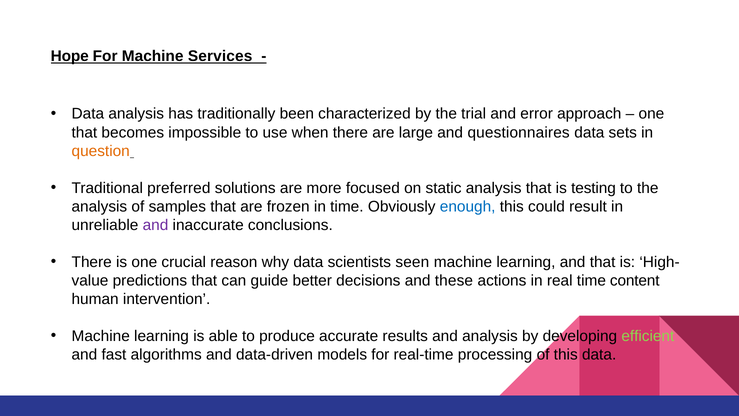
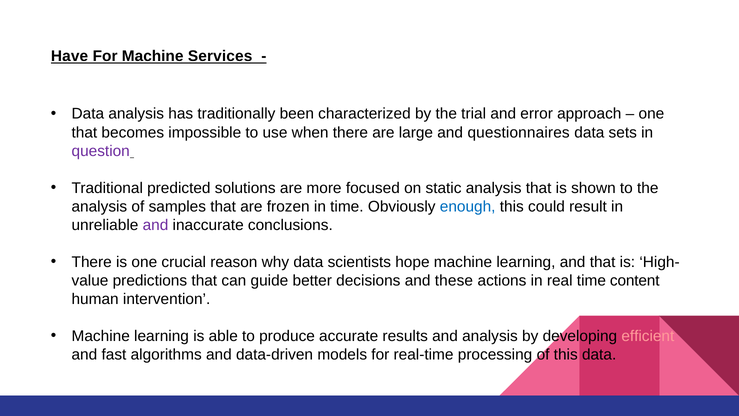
Hope: Hope -> Have (70, 56)
question colour: orange -> purple (101, 151)
preferred: preferred -> predicted (179, 188)
testing: testing -> shown (593, 188)
seen: seen -> hope (412, 262)
efficient colour: light green -> pink (648, 336)
